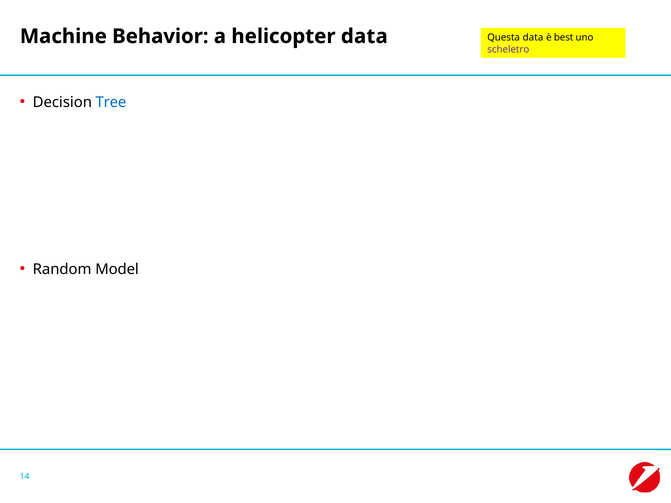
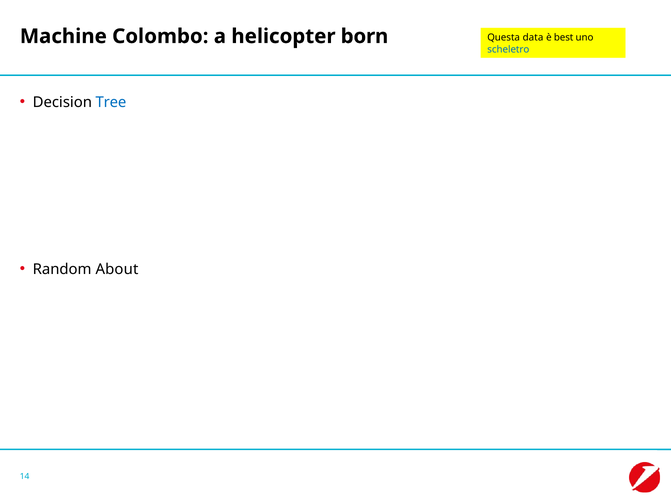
Behavior: Behavior -> Colombo (160, 36)
helicopter data: data -> born (364, 36)
scheletro colour: purple -> blue (508, 49)
Model: Model -> About (117, 269)
